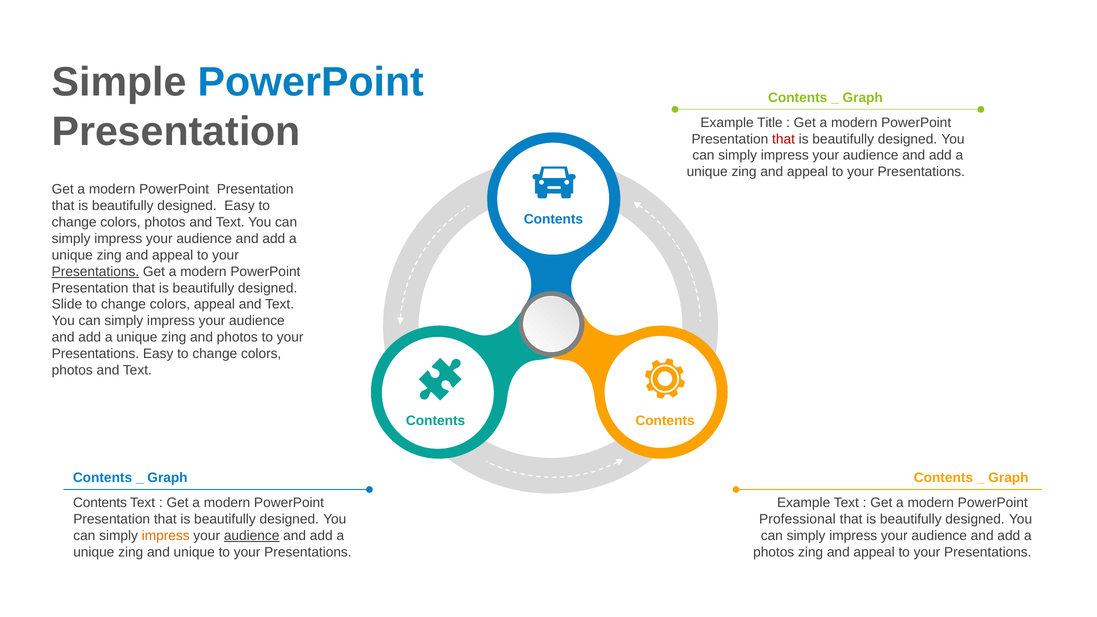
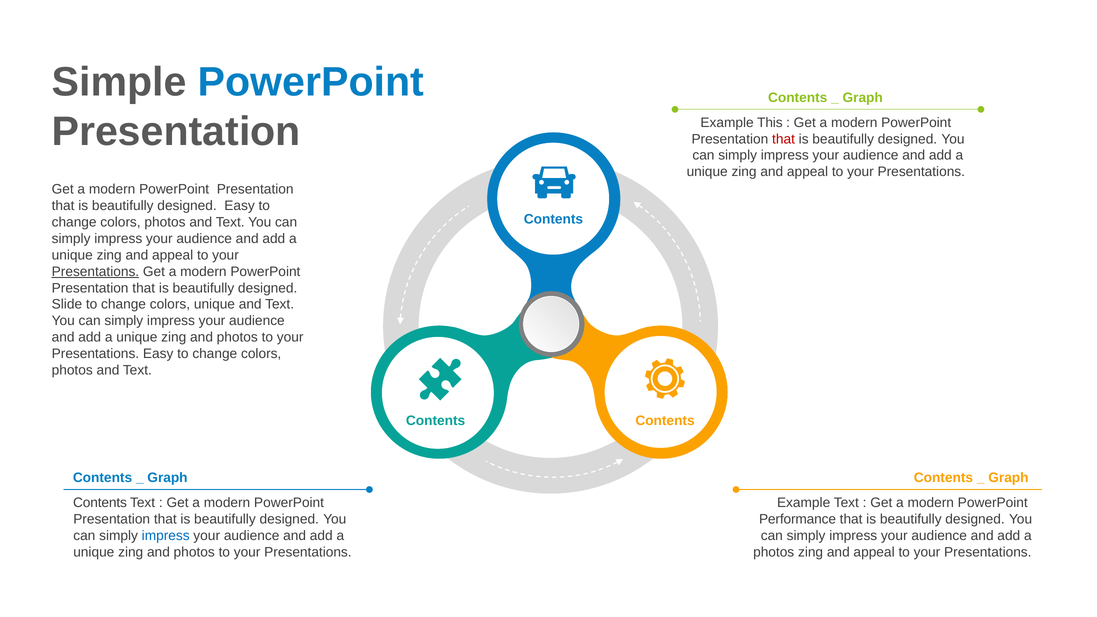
Title: Title -> This (770, 123)
colors appeal: appeal -> unique (214, 304)
Professional: Professional -> Performance (798, 519)
impress colour: orange -> blue (166, 536)
audience underline: present -> none (252, 536)
unique: unique -> photos (194, 552)
